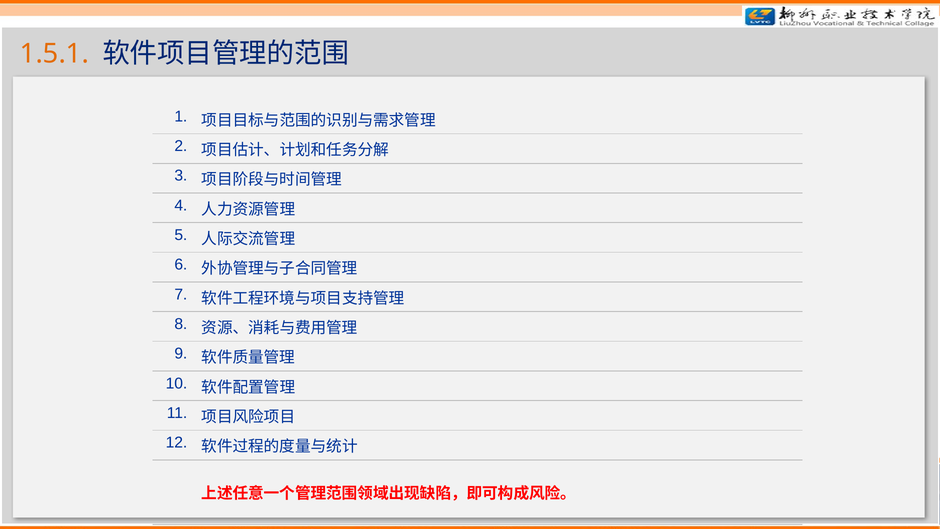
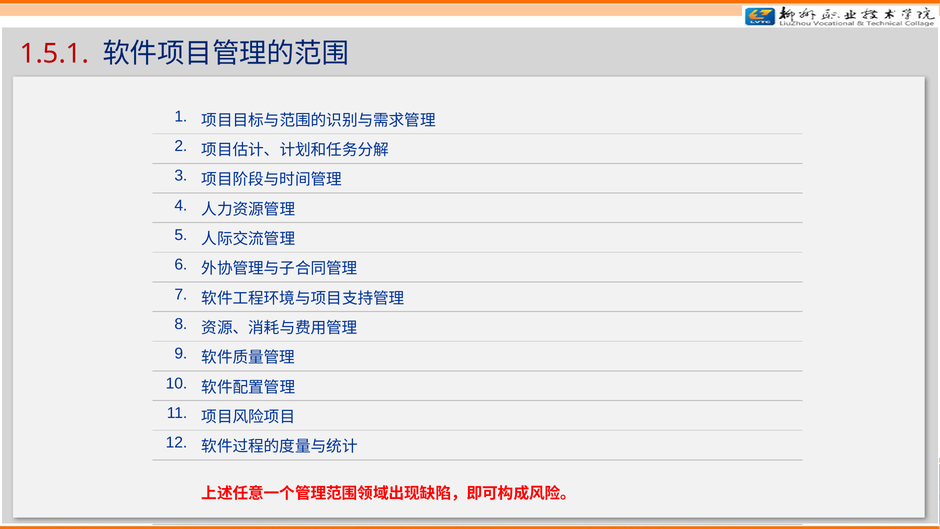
1.5.1 colour: orange -> red (54, 54)
